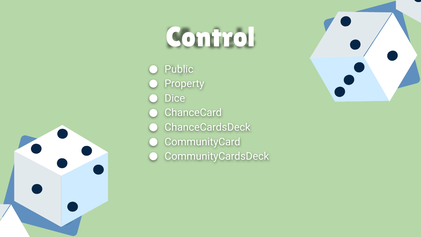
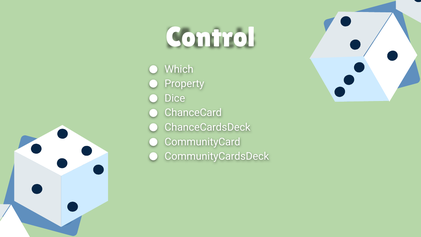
Public: Public -> Which (179, 69)
